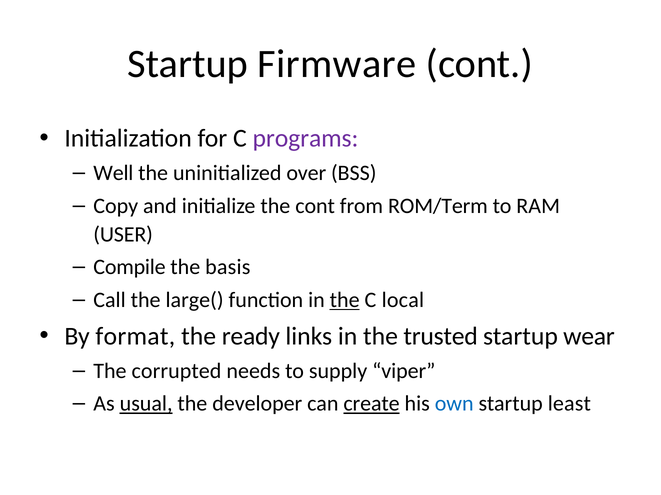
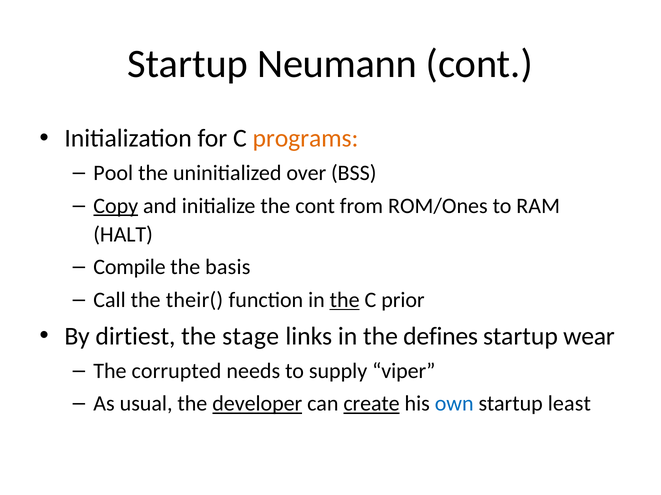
Firmware: Firmware -> Neumann (337, 64)
programs colour: purple -> orange (305, 139)
Well: Well -> Pool (113, 173)
Copy underline: none -> present (116, 206)
ROM/Term: ROM/Term -> ROM/Ones (438, 206)
USER: USER -> HALT (123, 235)
large(: large( -> their( (194, 300)
local: local -> prior (403, 300)
format: format -> dirtiest (136, 337)
ready: ready -> stage (251, 337)
trusted: trusted -> defines (441, 337)
usual underline: present -> none (146, 404)
developer underline: none -> present (257, 404)
